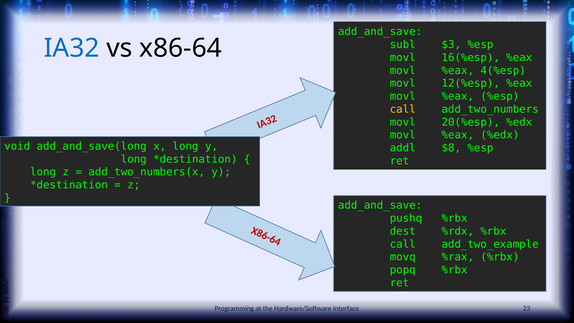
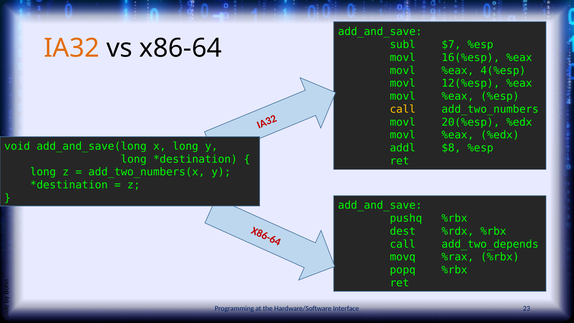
$3: $3 -> $7 (451, 45)
IA32 colour: blue -> orange (72, 48)
add_two_example: add_two_example -> add_two_depends (490, 244)
